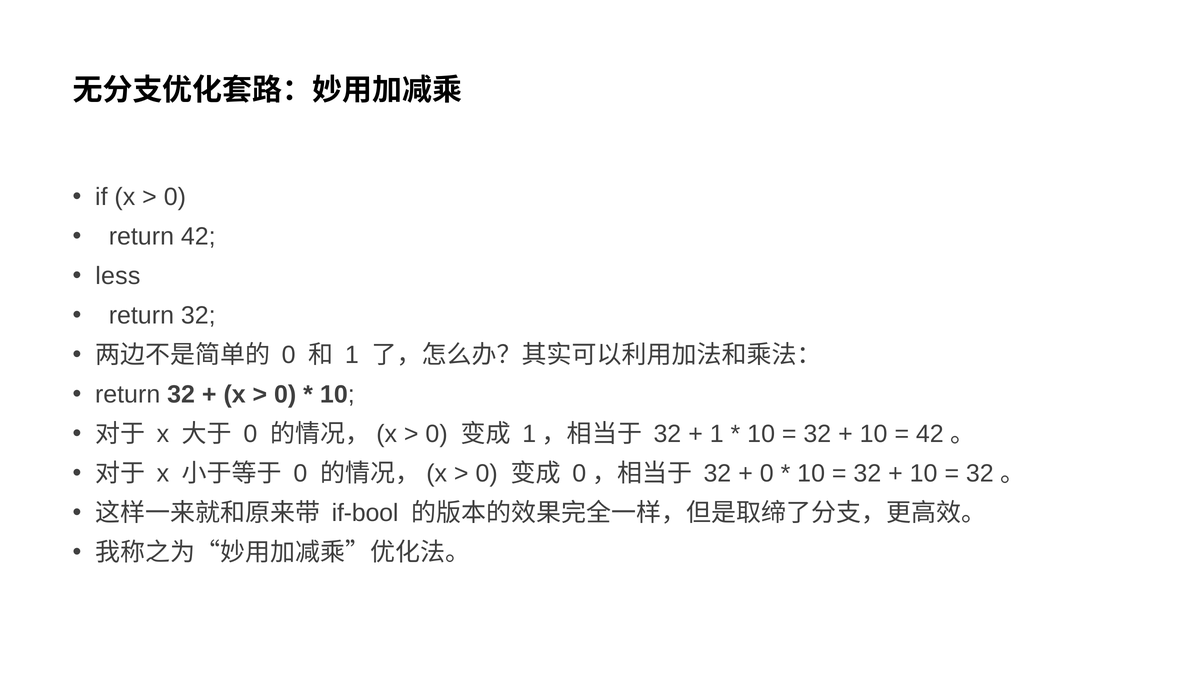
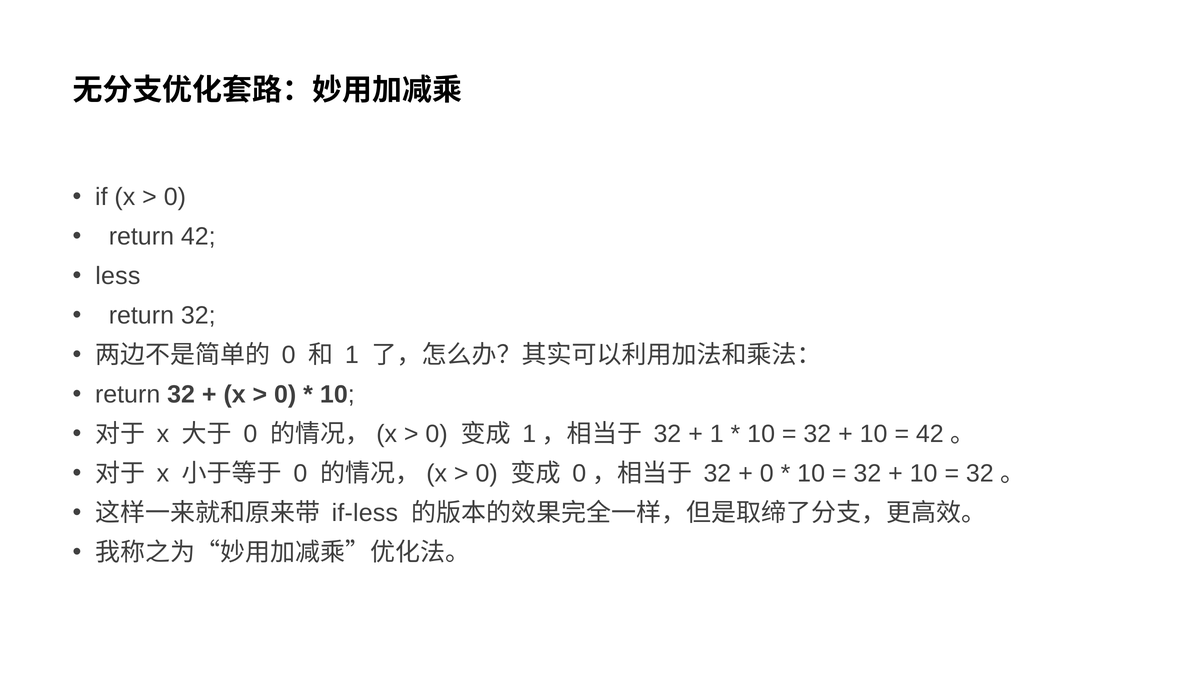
if-bool: if-bool -> if-less (365, 513)
